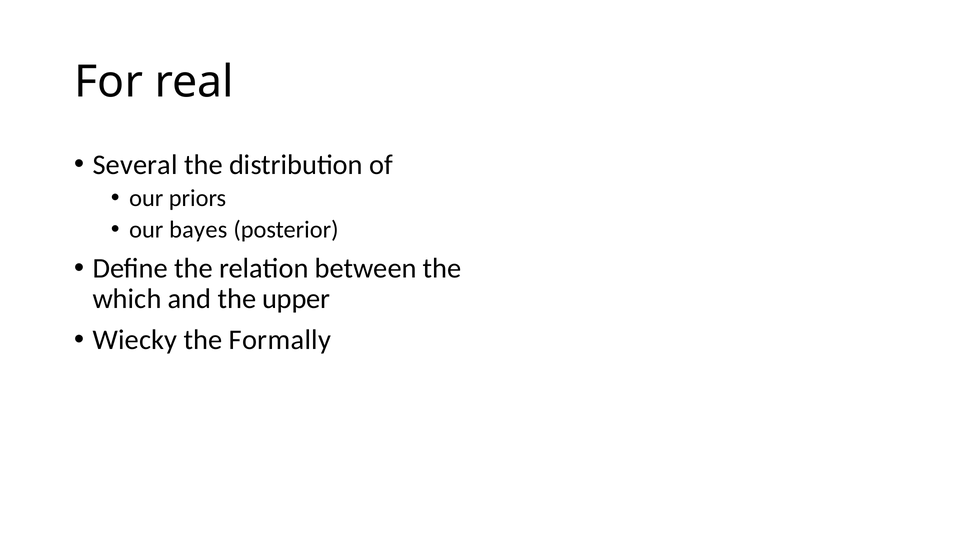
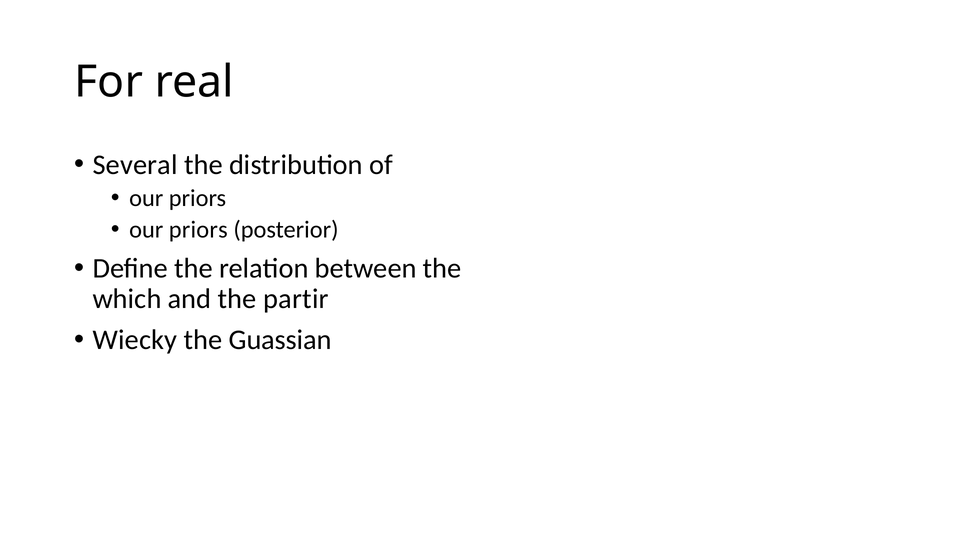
bayes: bayes -> priors (198, 230)
upper: upper -> partir (296, 299)
Formally: Formally -> Guassian (280, 340)
